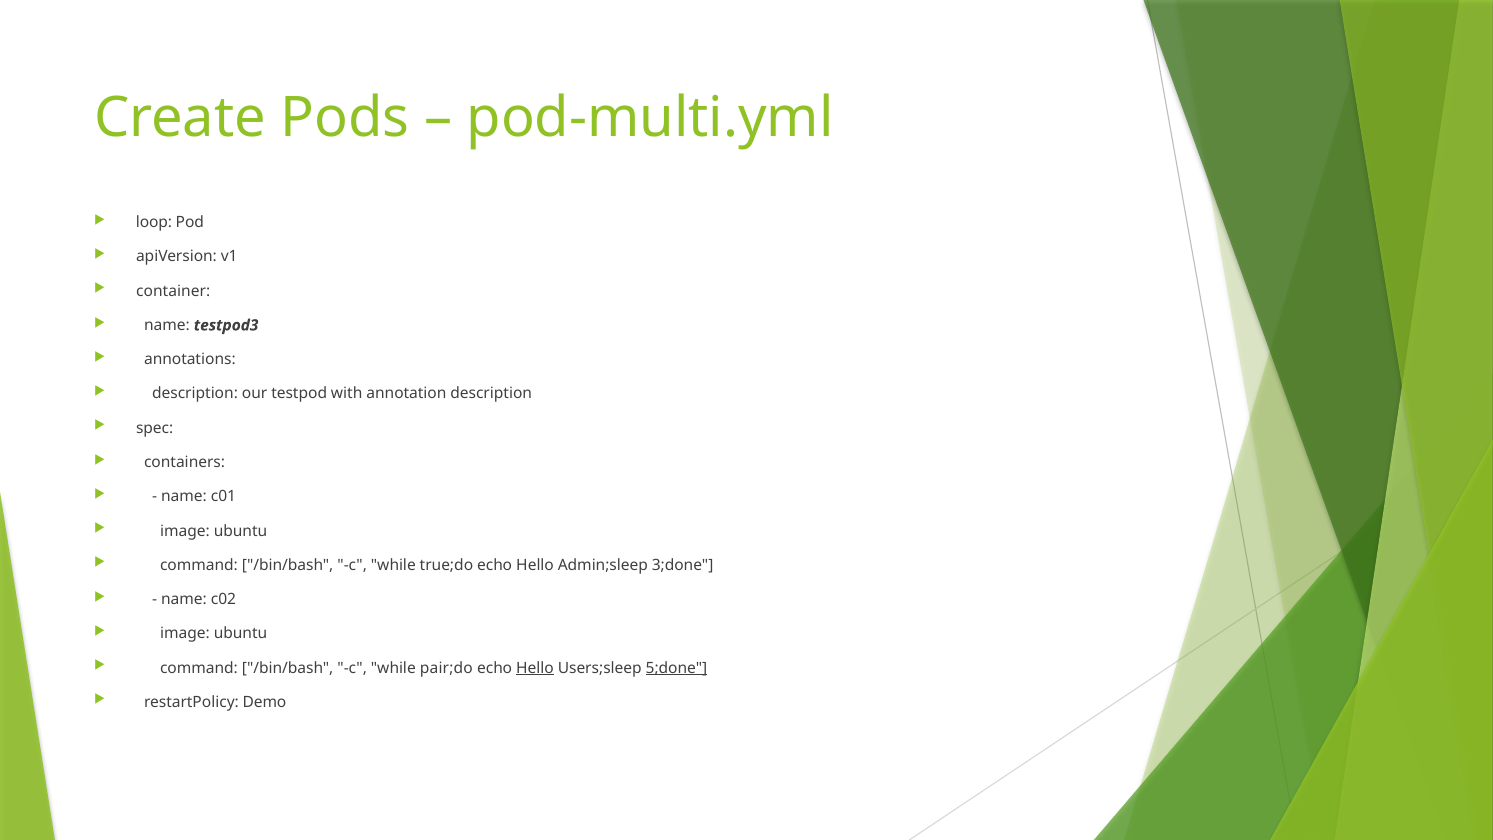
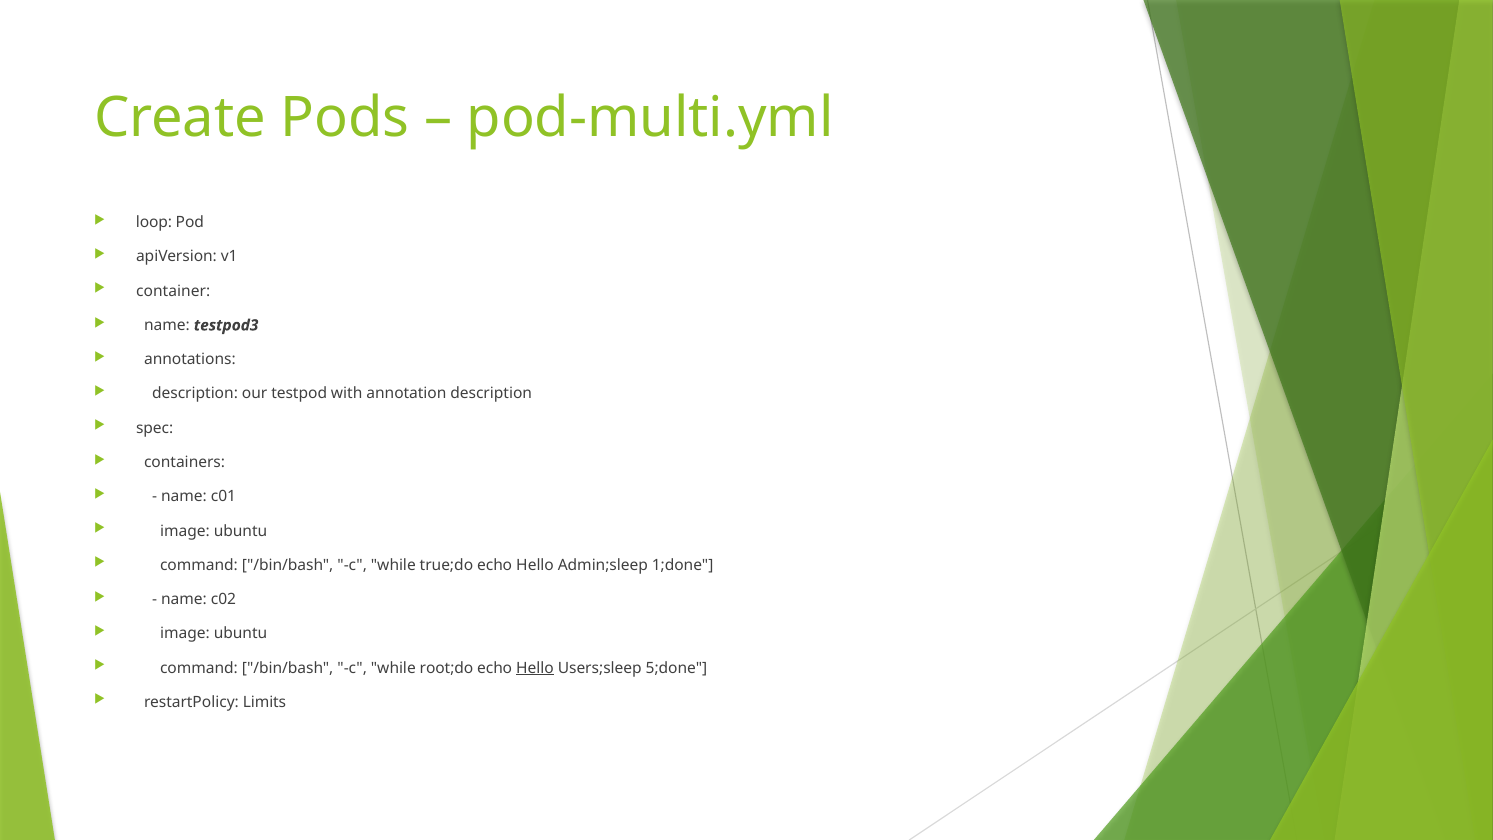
3;done: 3;done -> 1;done (683, 565)
pair;do: pair;do -> root;do (447, 668)
5;done underline: present -> none (676, 668)
Demo: Demo -> Limits (265, 702)
